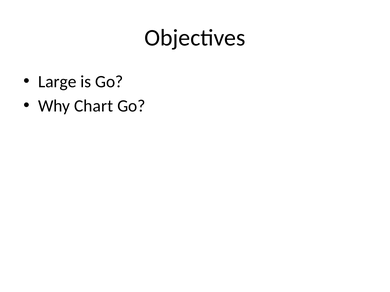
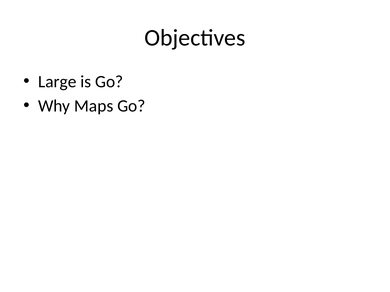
Chart: Chart -> Maps (94, 106)
